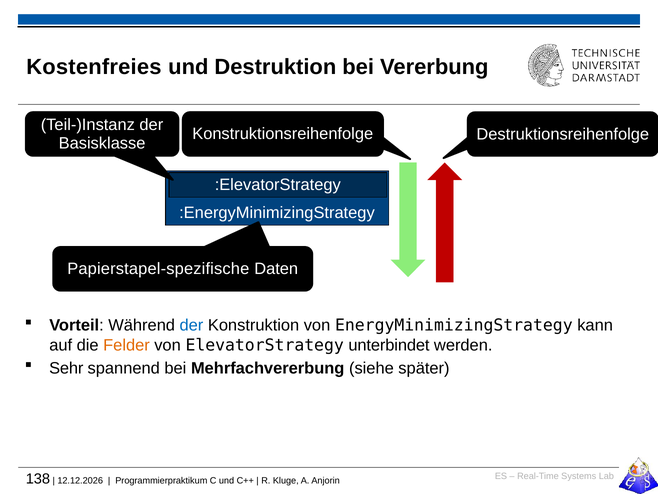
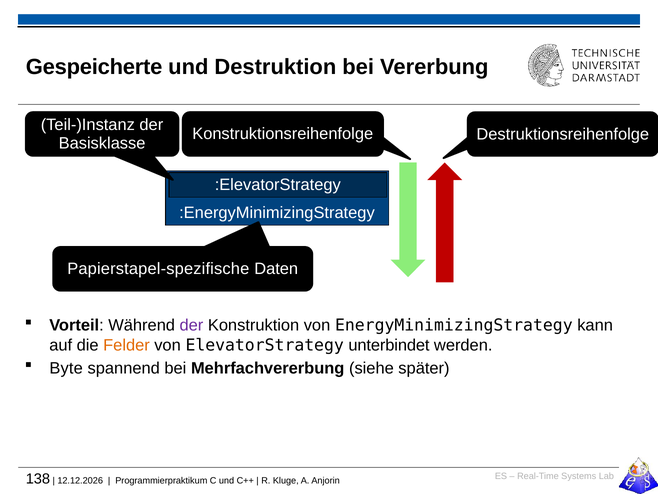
Kostenfreies: Kostenfreies -> Gespeicherte (94, 67)
der colour: blue -> purple (191, 325)
Sehr: Sehr -> Byte (66, 368)
